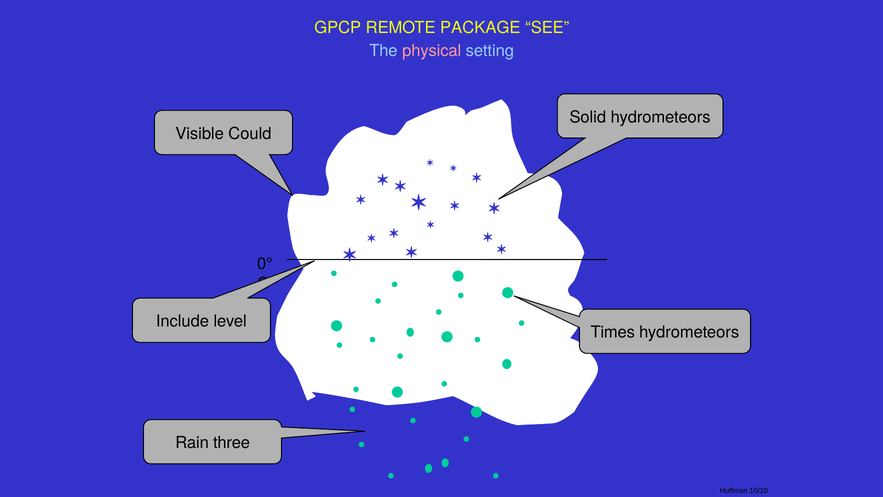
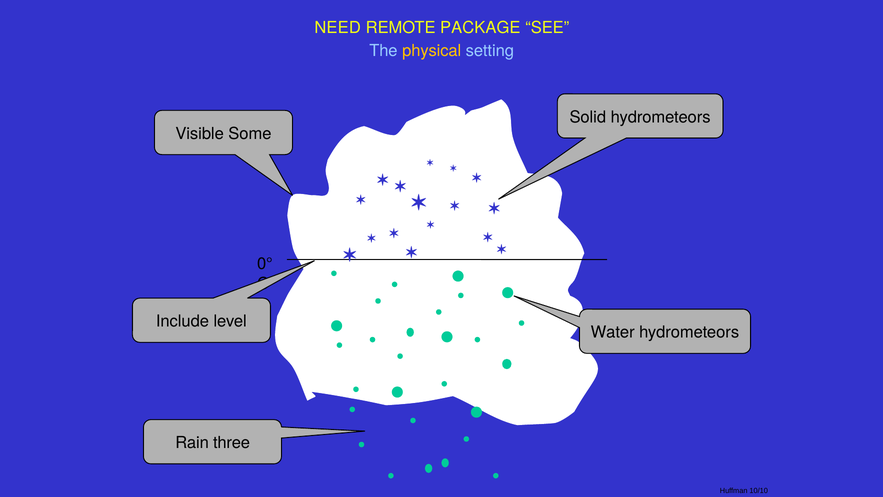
GPCP: GPCP -> NEED (338, 28)
physical colour: pink -> yellow (432, 51)
Could: Could -> Some (250, 134)
Times: Times -> Water (613, 332)
